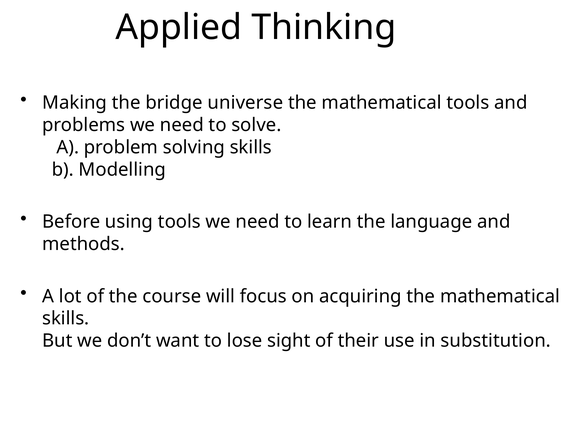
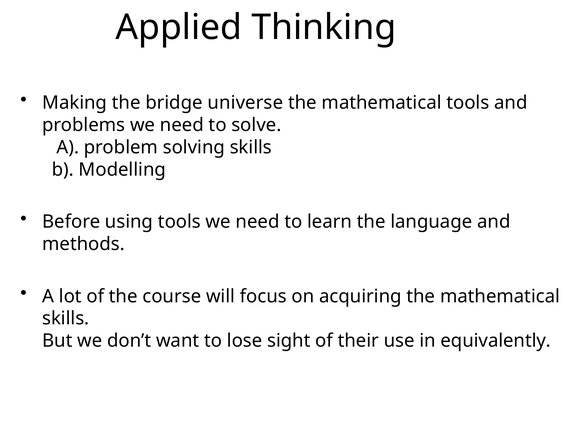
substitution: substitution -> equivalently (496, 340)
